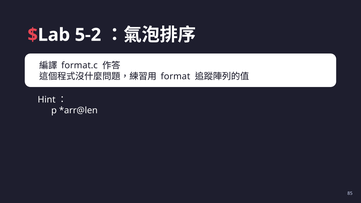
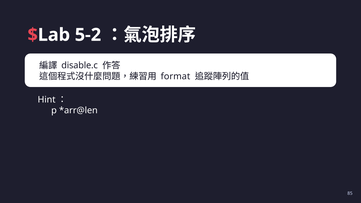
format.c: format.c -> disable.c (80, 65)
